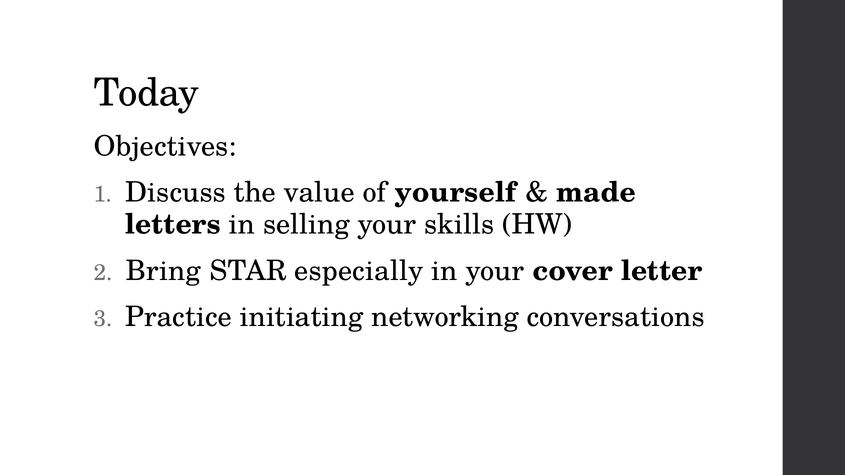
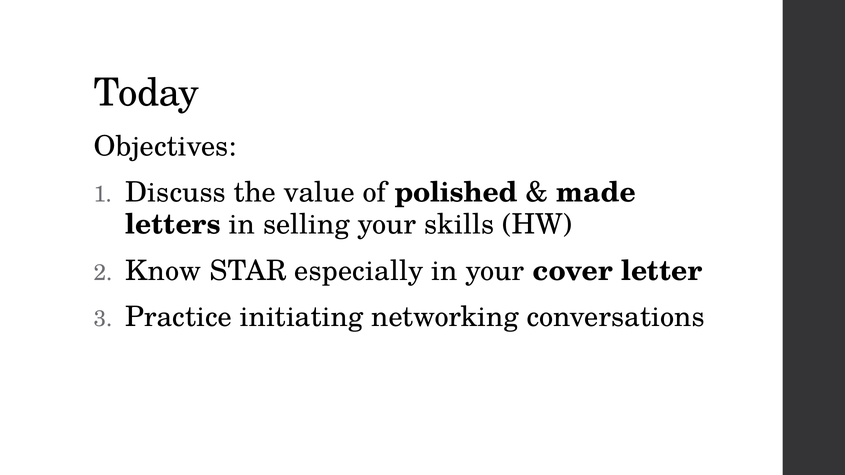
yourself: yourself -> polished (456, 193)
Bring: Bring -> Know (163, 271)
